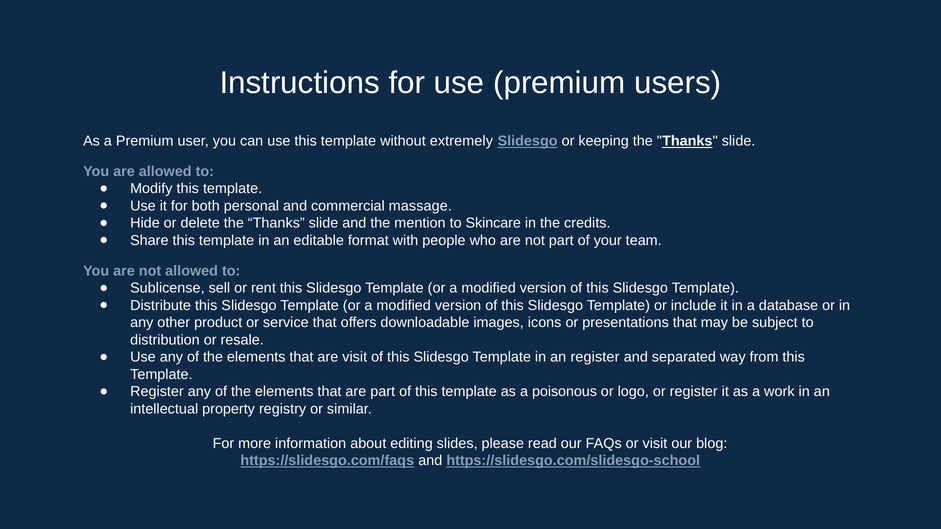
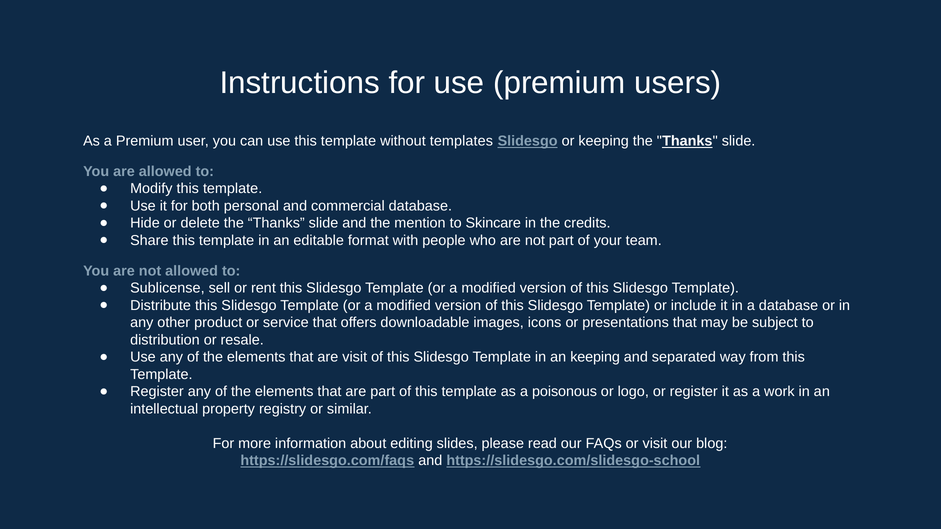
extremely: extremely -> templates (461, 141)
commercial massage: massage -> database (420, 206)
an register: register -> keeping (595, 357)
